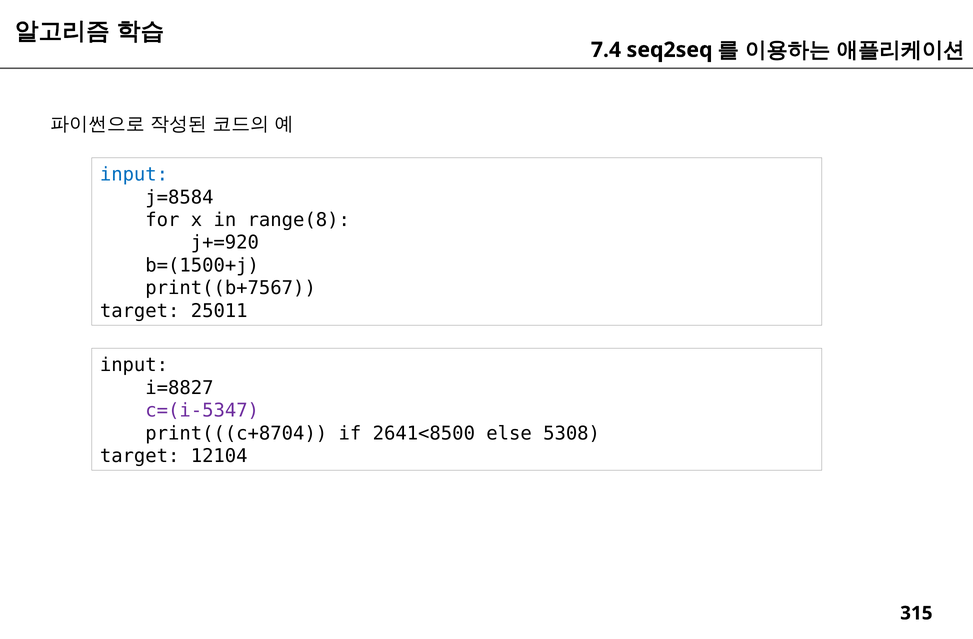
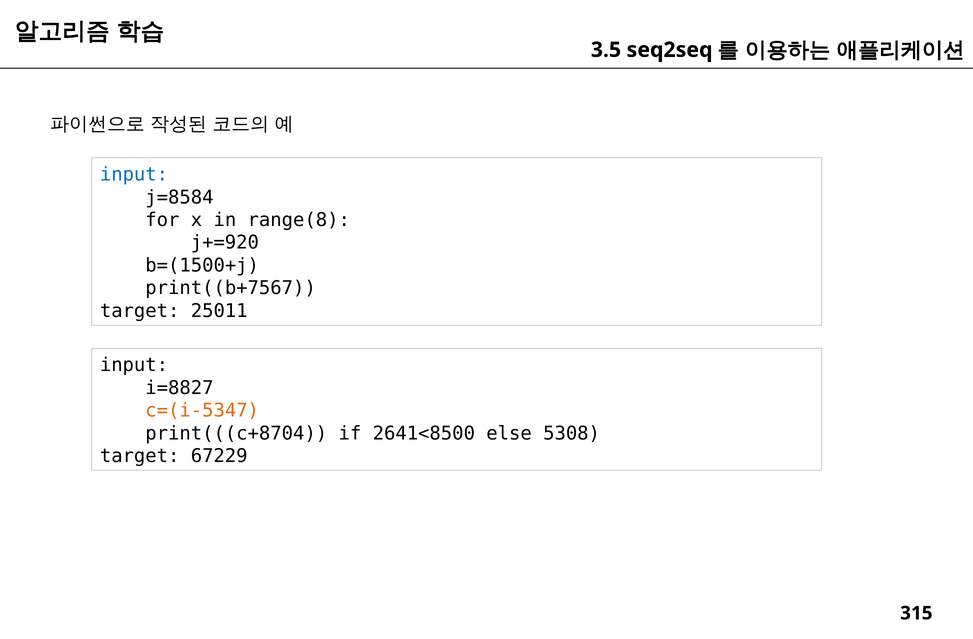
7.4: 7.4 -> 3.5 (606, 50)
c=(i-5347 colour: purple -> orange (202, 411)
12104: 12104 -> 67229 (219, 456)
